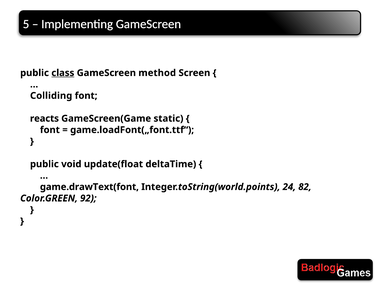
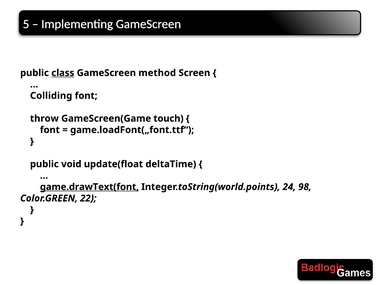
reacts: reacts -> throw (44, 119)
static: static -> touch (169, 119)
game.drawText(font underline: none -> present (89, 187)
82: 82 -> 98 (305, 187)
92: 92 -> 22 (88, 198)
